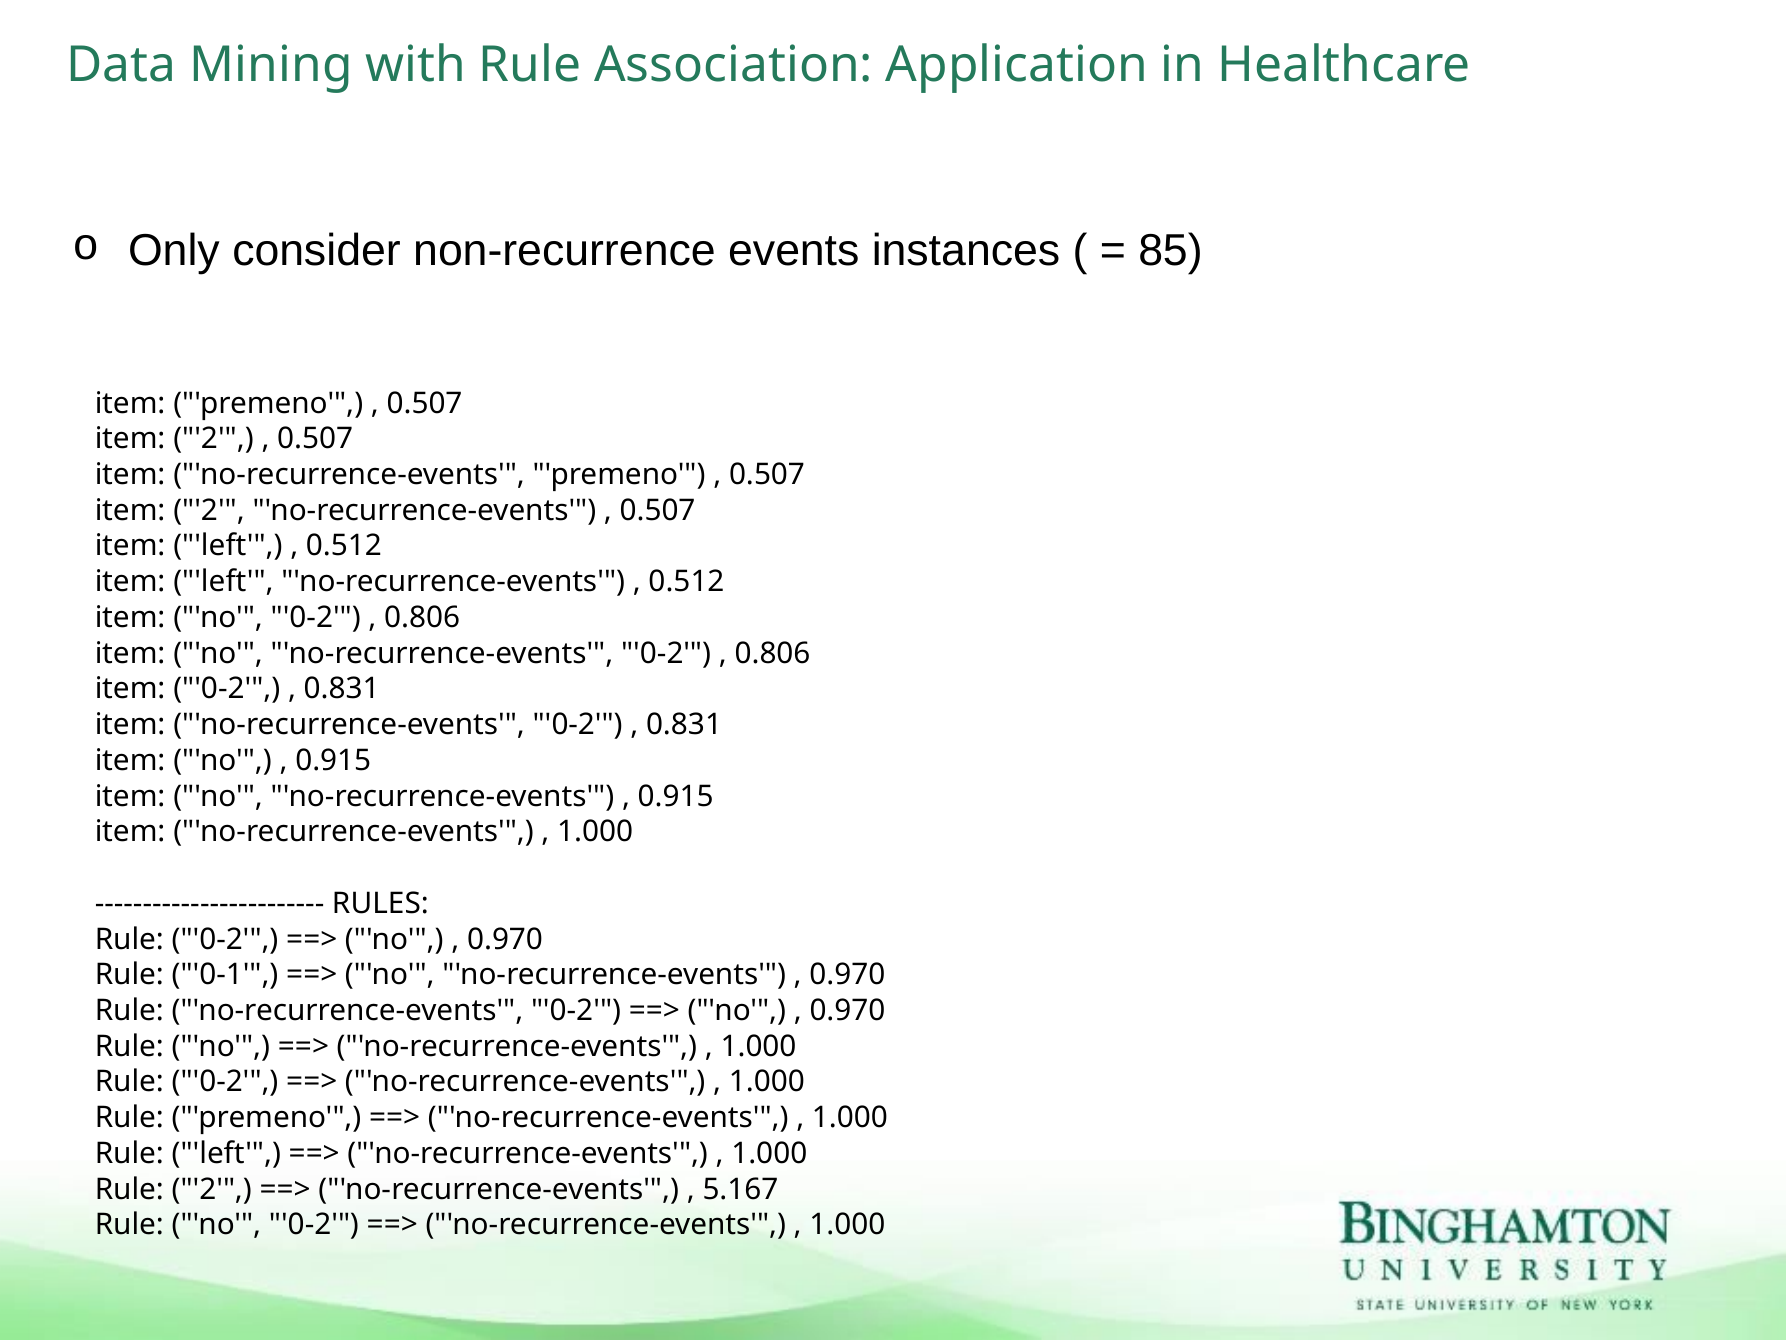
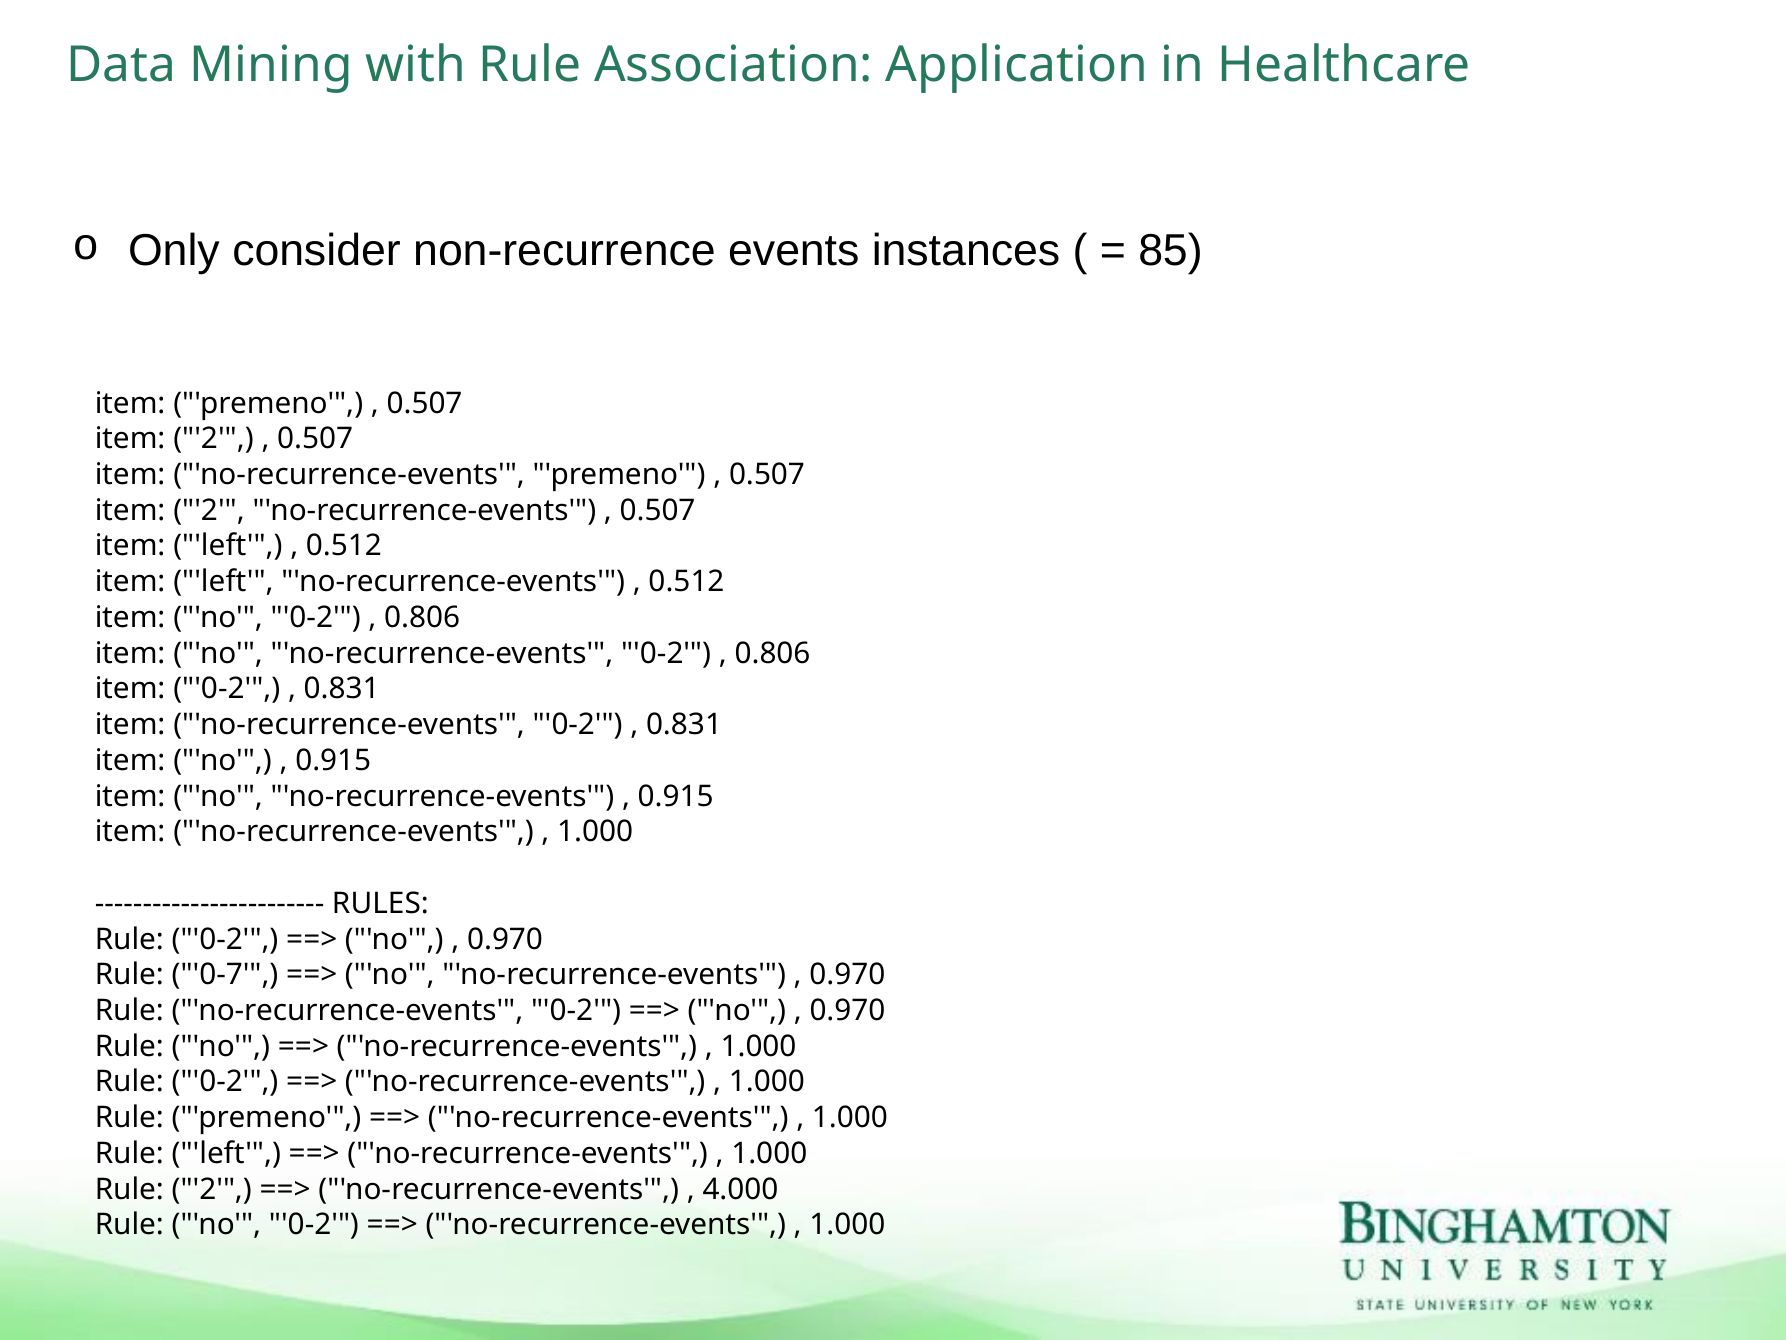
0-1: 0-1 -> 0-7 (225, 975)
5.167: 5.167 -> 4.000 (740, 1189)
